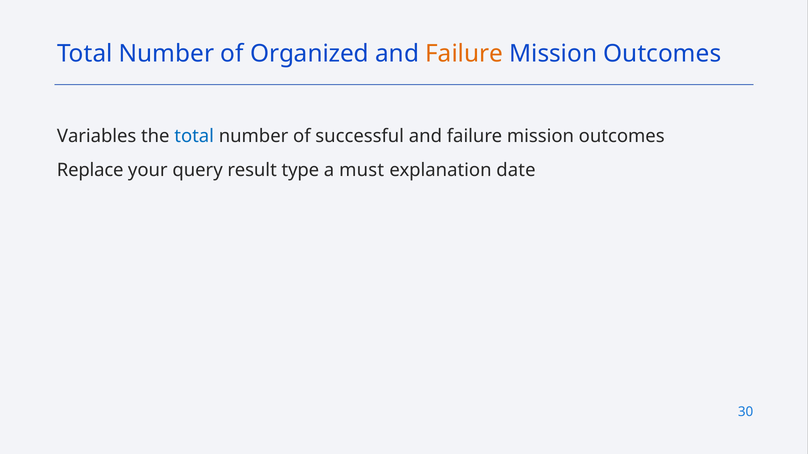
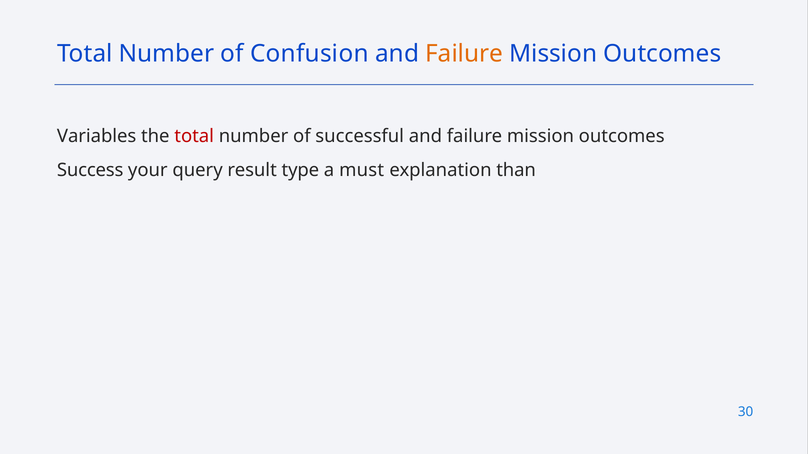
Organized: Organized -> Confusion (309, 54)
total colour: blue -> red (194, 136)
Replace: Replace -> Success (90, 170)
date: date -> than (516, 170)
